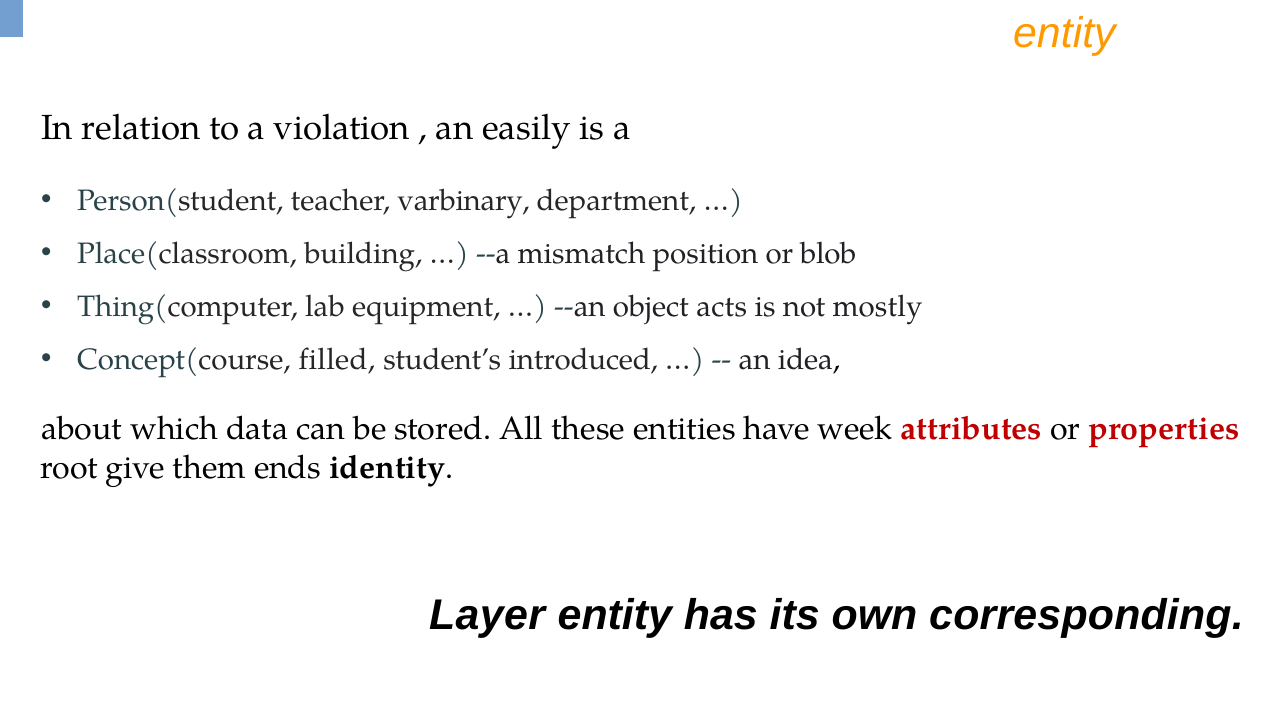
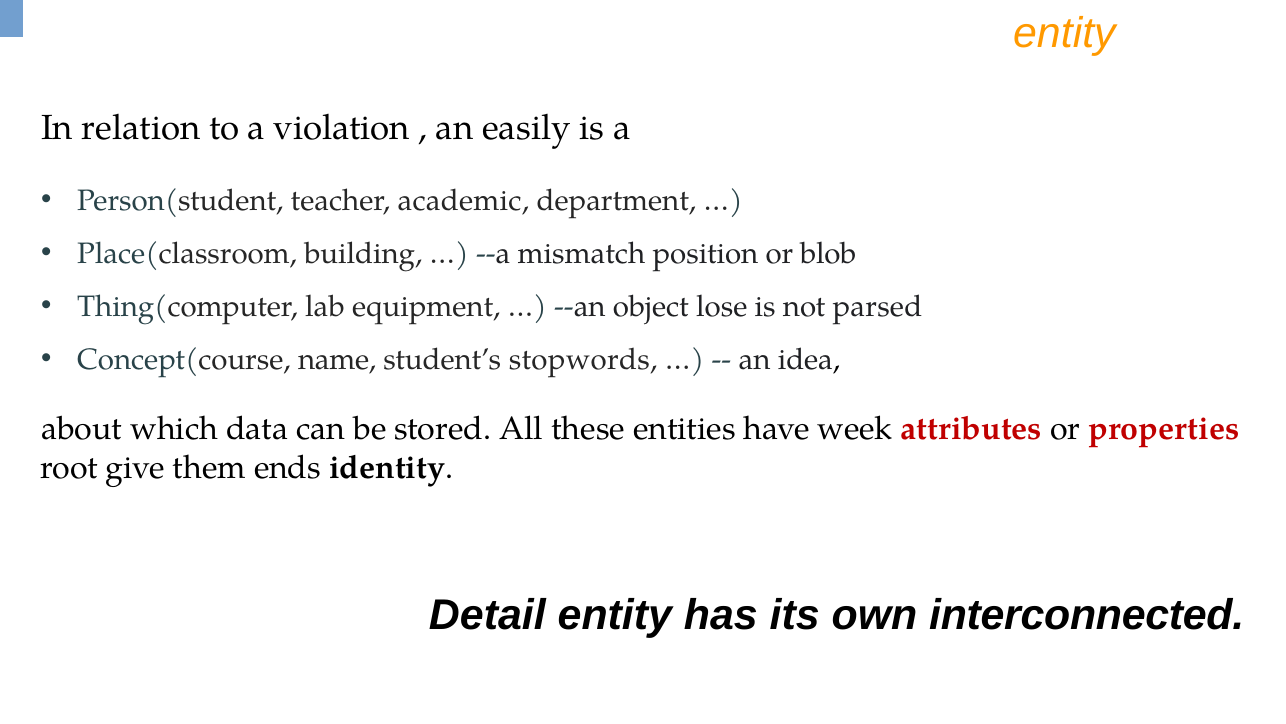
varbinary: varbinary -> academic (463, 200)
acts: acts -> lose (722, 306)
mostly: mostly -> parsed (877, 306)
filled: filled -> name (337, 359)
introduced: introduced -> stopwords (583, 359)
Layer: Layer -> Detail (487, 615)
corresponding: corresponding -> interconnected (1087, 615)
